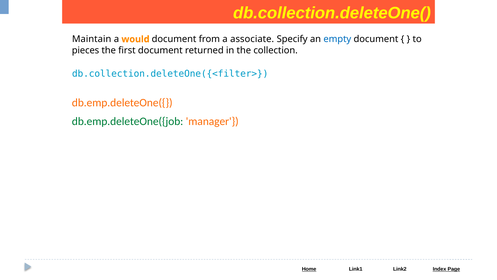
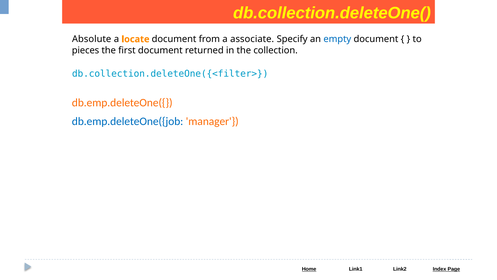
Maintain: Maintain -> Absolute (92, 39)
would: would -> locate (135, 39)
db.emp.deleteOne({job colour: green -> blue (128, 121)
